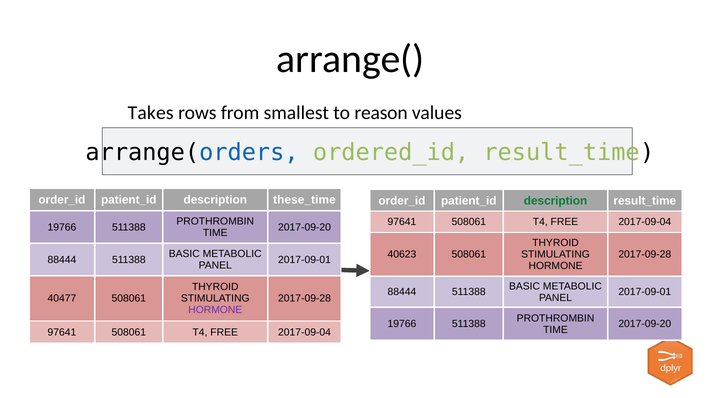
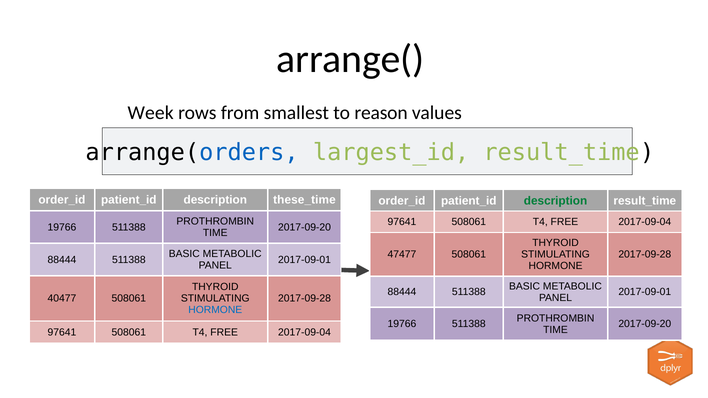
Takes: Takes -> Week (151, 113)
ordered_id: ordered_id -> largest_id (391, 153)
40623: 40623 -> 47477 (402, 255)
HORMONE colour: purple -> blue (215, 310)
